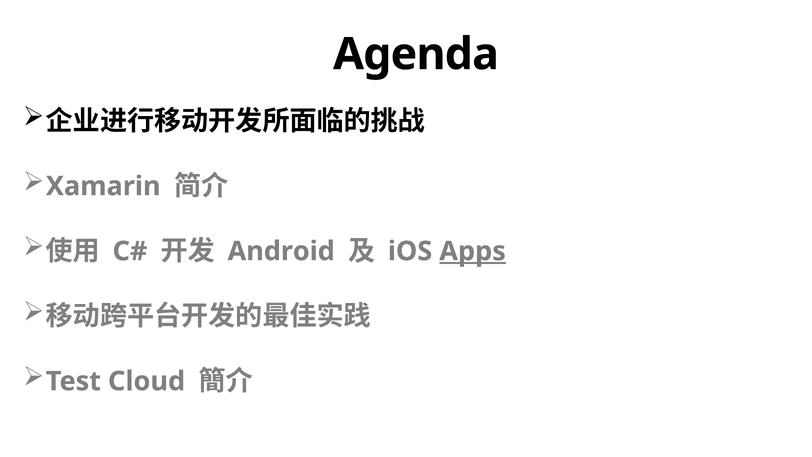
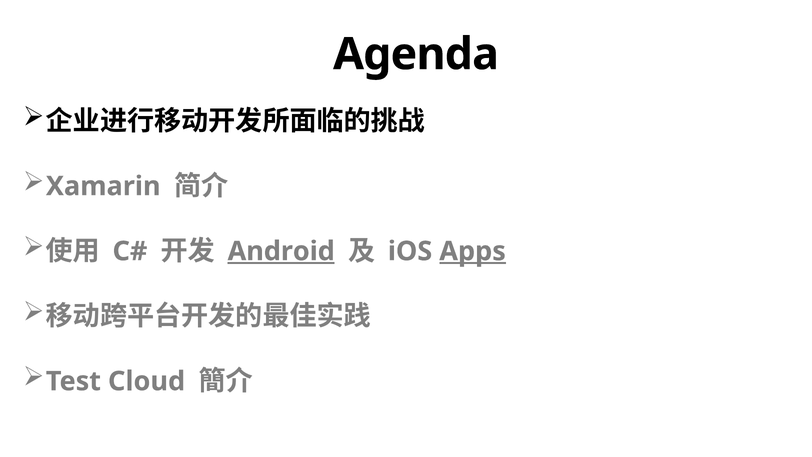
Android underline: none -> present (281, 251)
